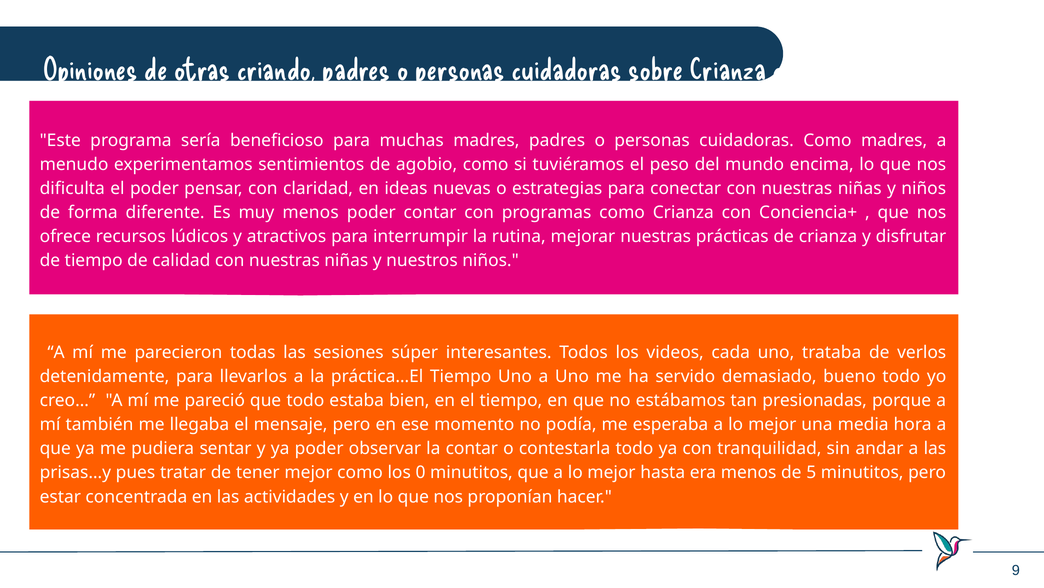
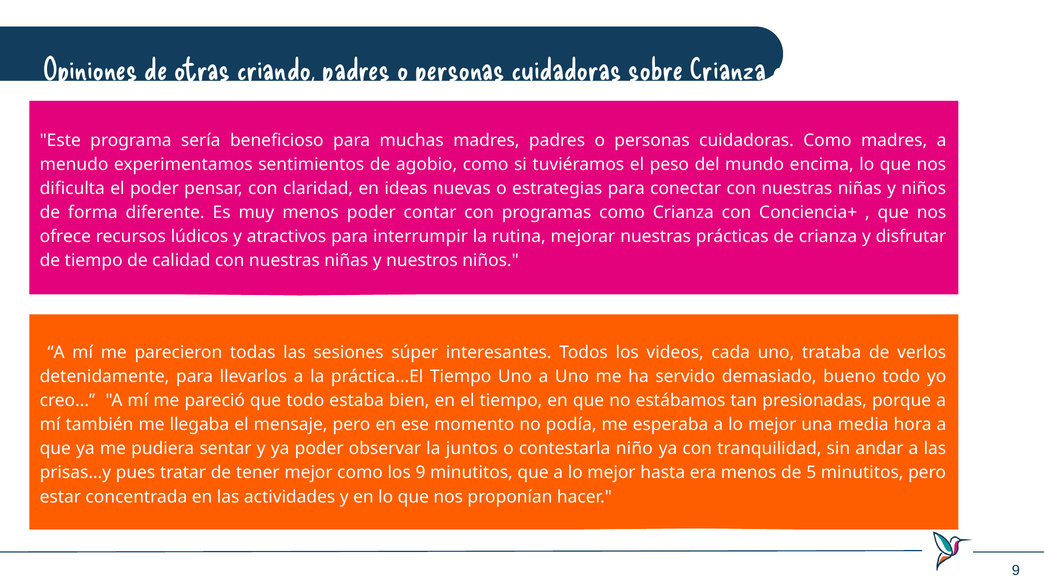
la contar: contar -> juntos (472, 448)
contestarla todo: todo -> niño (634, 448)
los 0: 0 -> 9 (421, 472)
